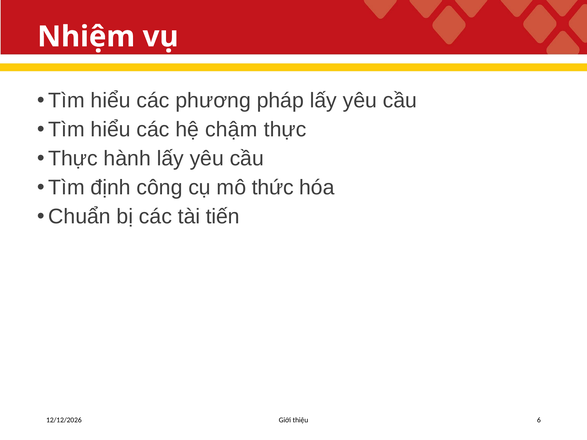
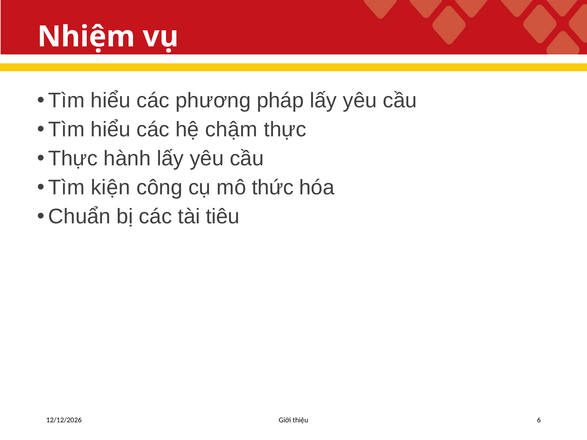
định: định -> kiện (111, 188)
tiến: tiến -> tiêu (223, 217)
